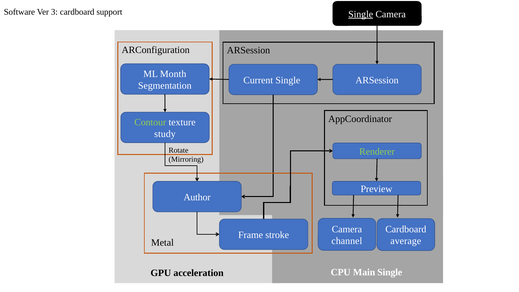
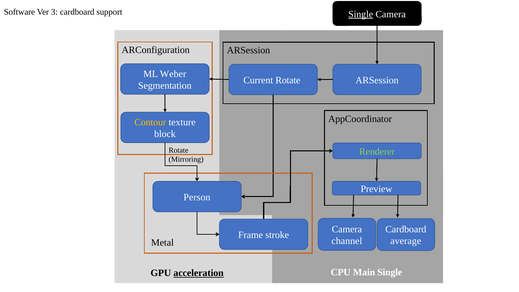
Month: Month -> Weber (173, 74)
Current Single: Single -> Rotate (288, 80)
Contour colour: light green -> yellow (150, 122)
study: study -> block (165, 134)
Author: Author -> Person (197, 197)
acceleration underline: none -> present (199, 273)
